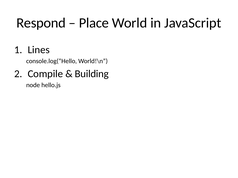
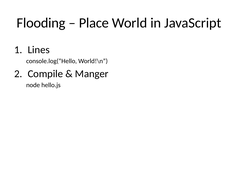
Respond: Respond -> Flooding (41, 23)
Building: Building -> Manger (92, 74)
